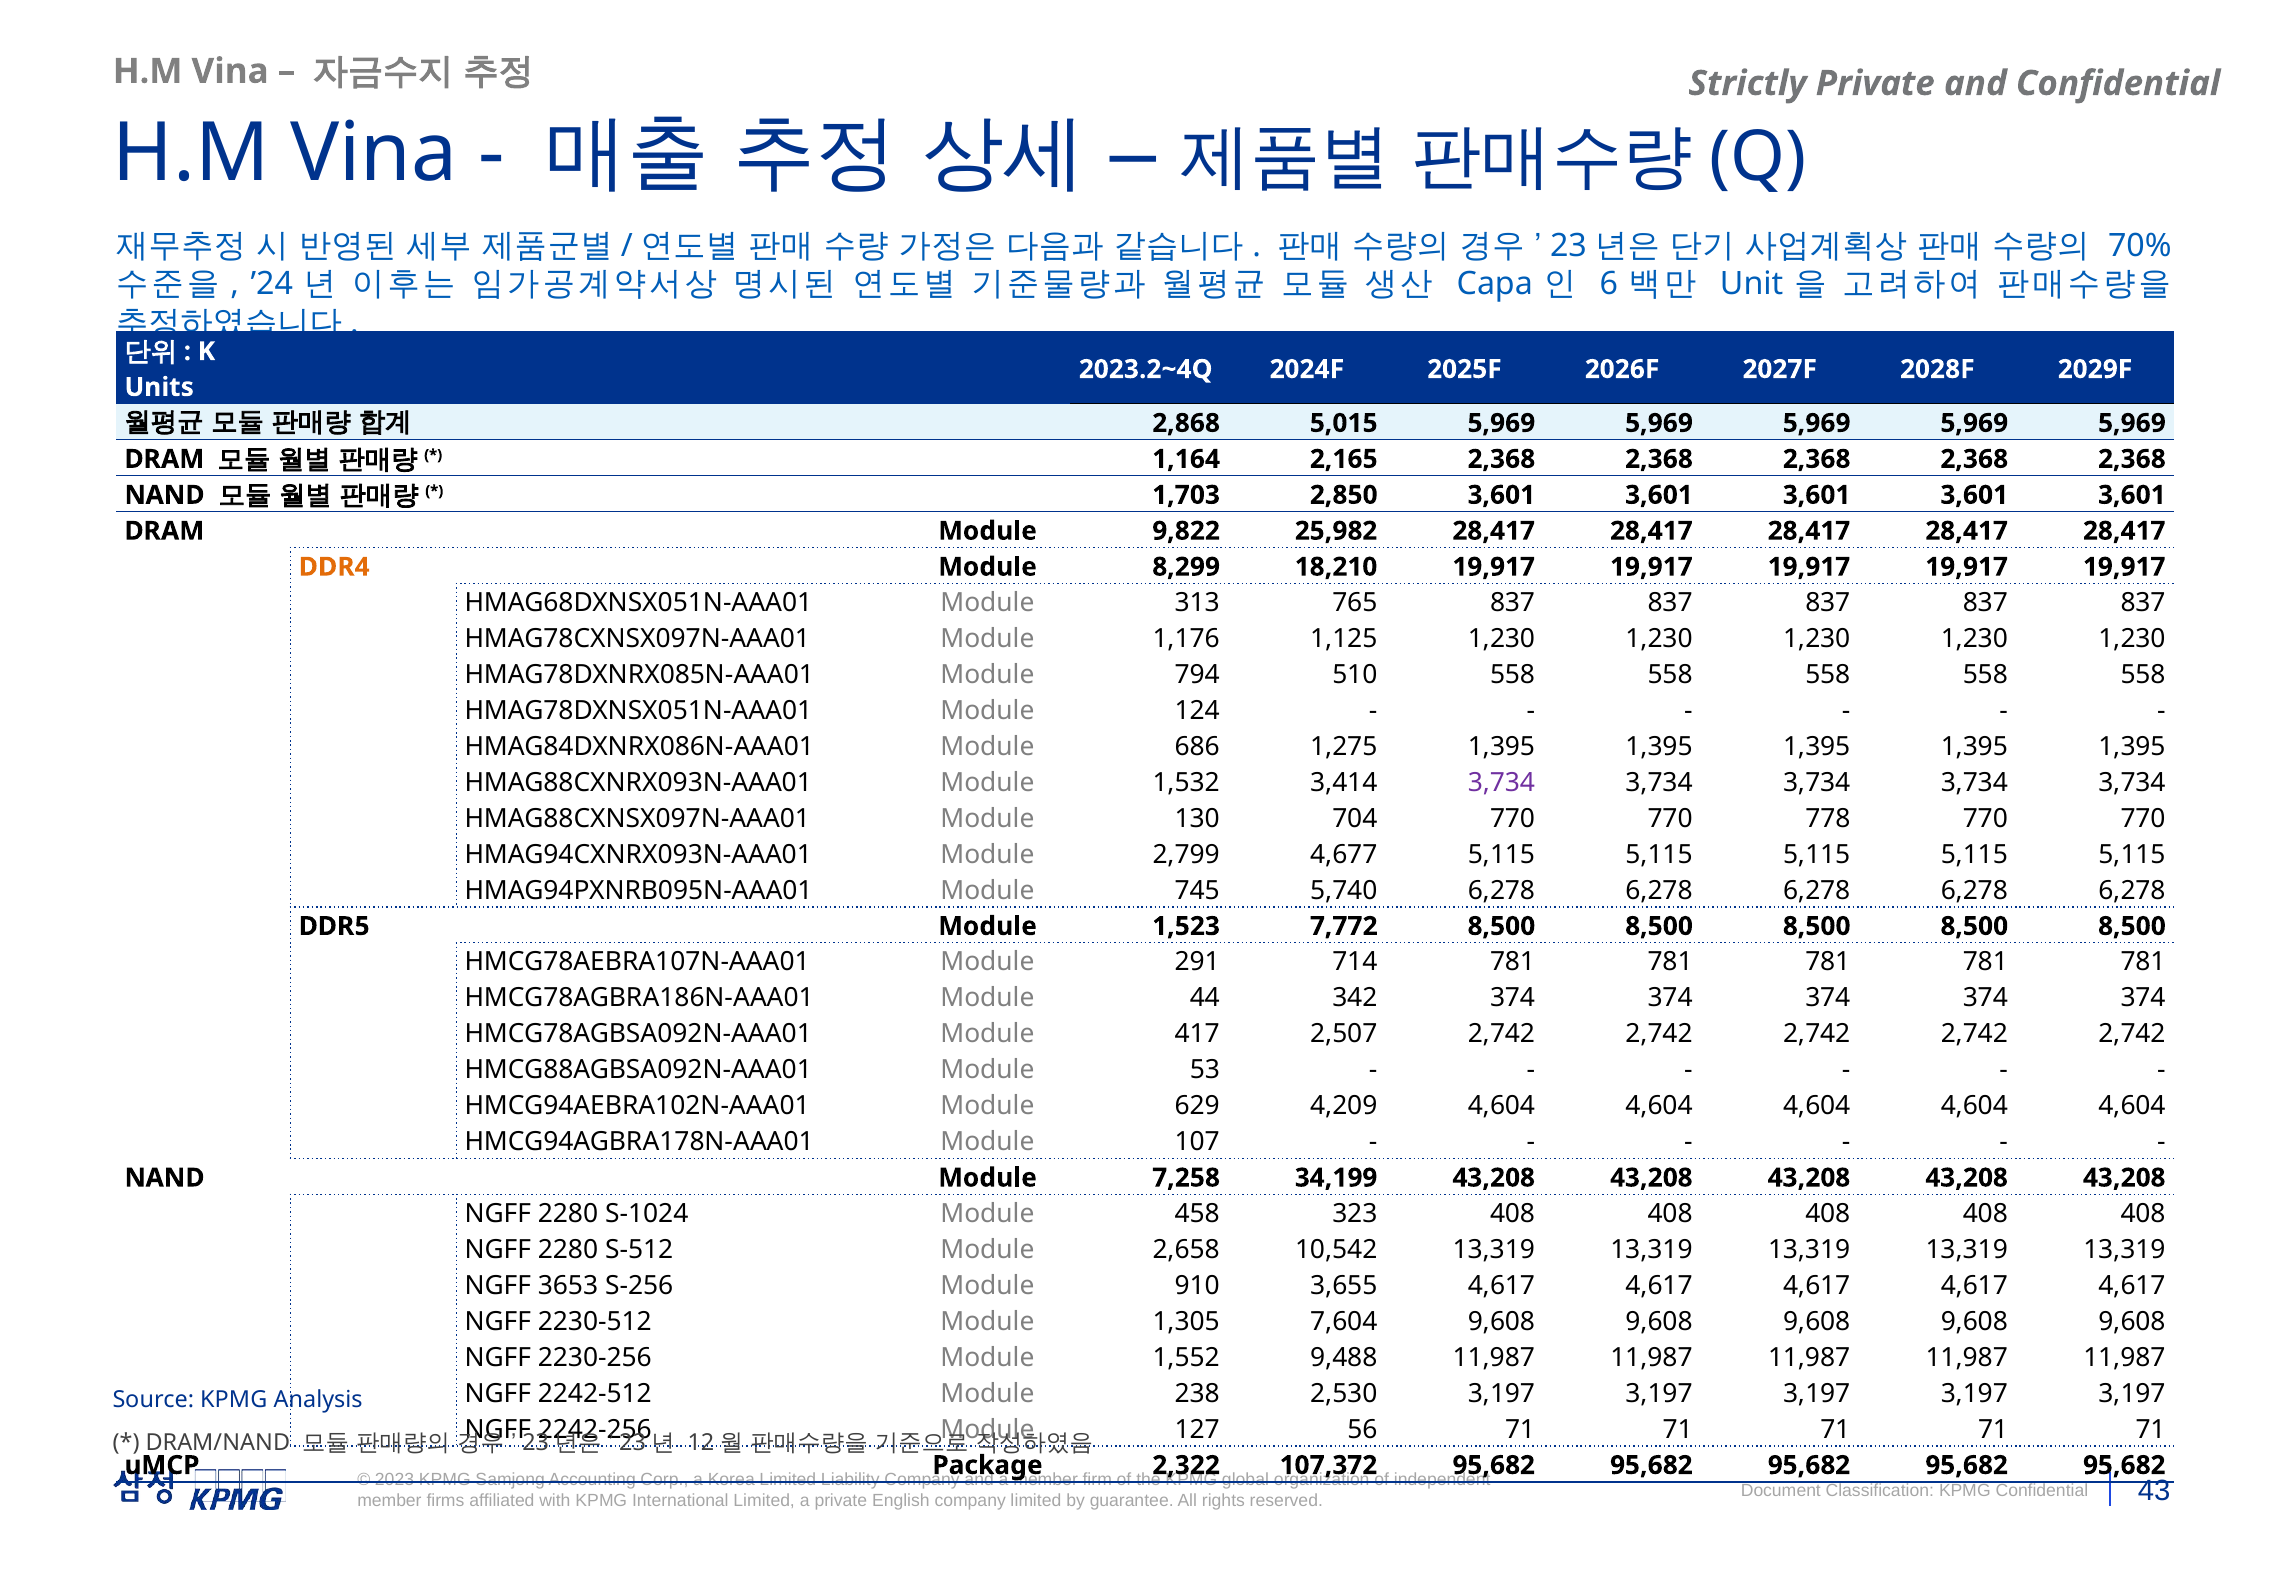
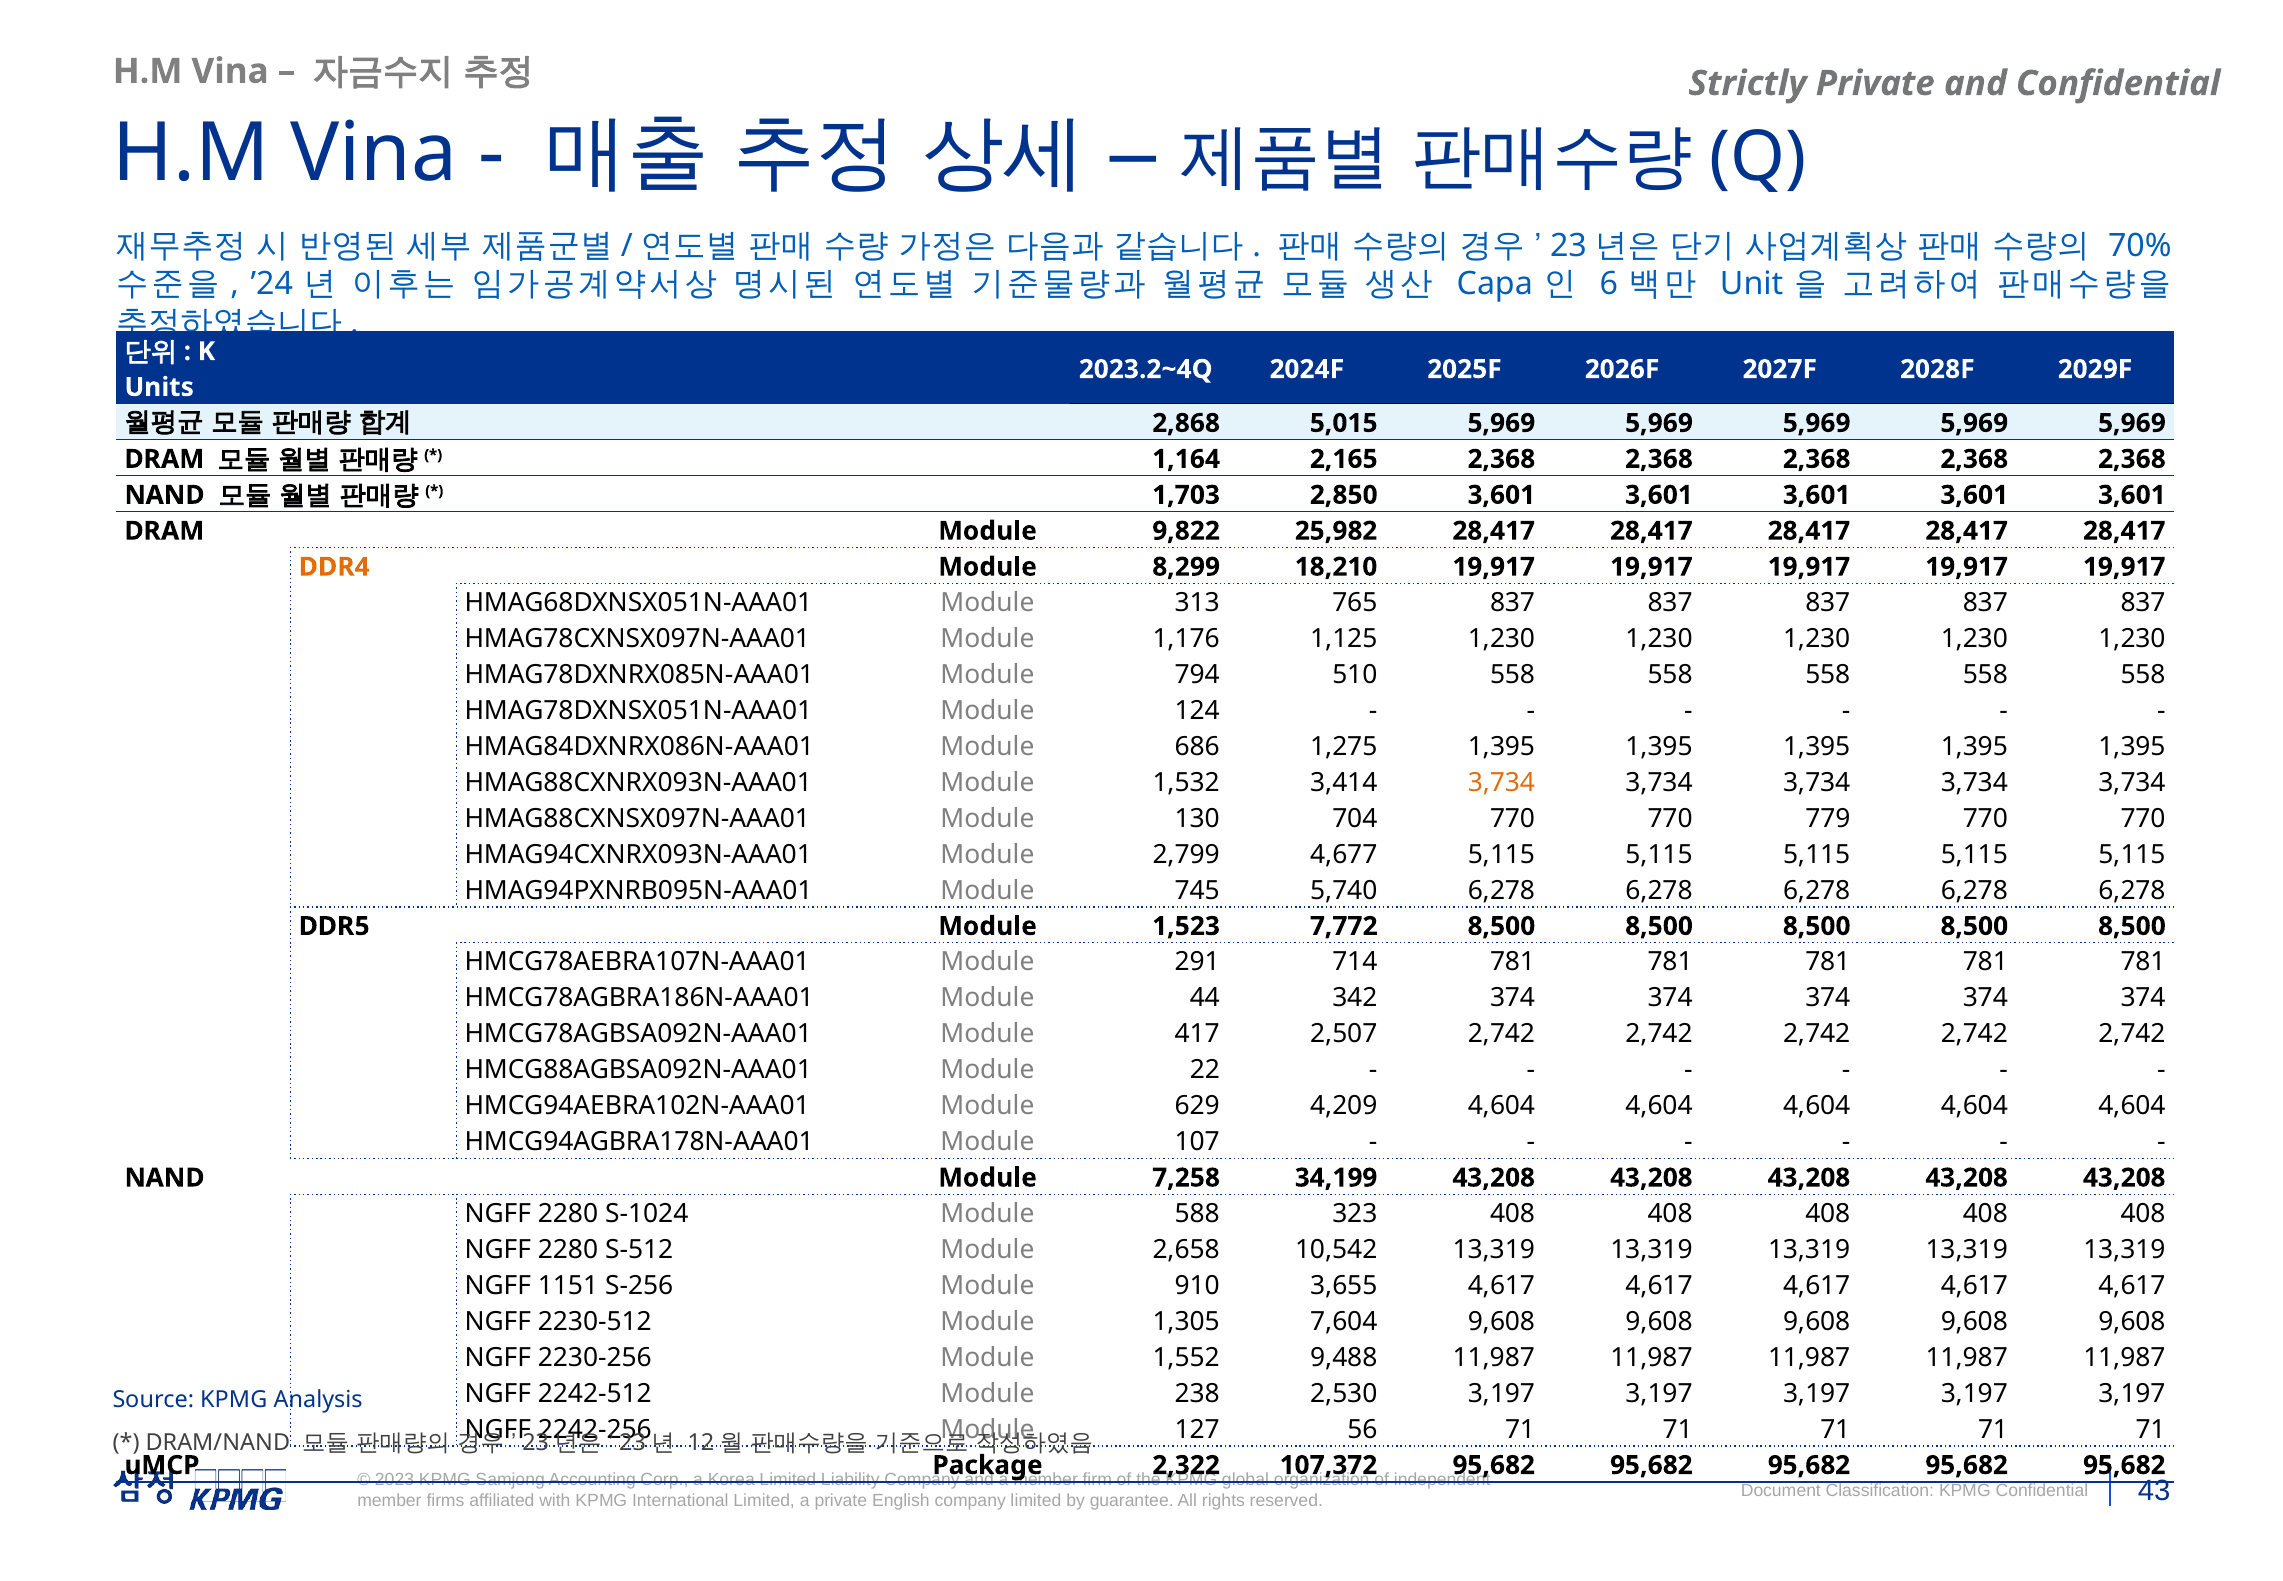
3,734 colour: purple -> orange (1501, 782)
778: 778 -> 779 (1828, 818)
53: 53 -> 22 (1205, 1070)
458: 458 -> 588 (1197, 1213)
3653: 3653 -> 1151 (568, 1285)
